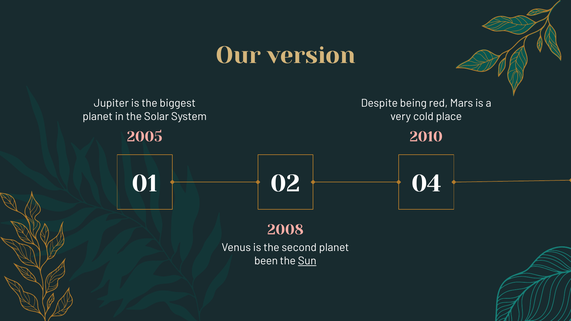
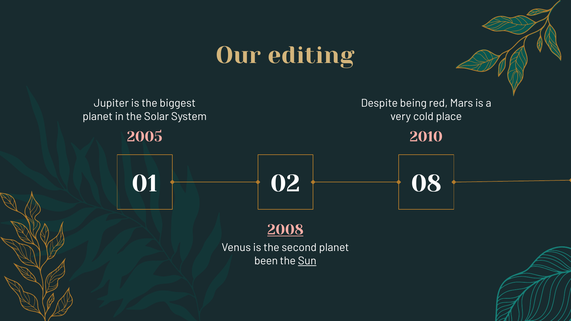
version: version -> editing (311, 55)
04: 04 -> 08 (426, 184)
2008 underline: none -> present (285, 230)
